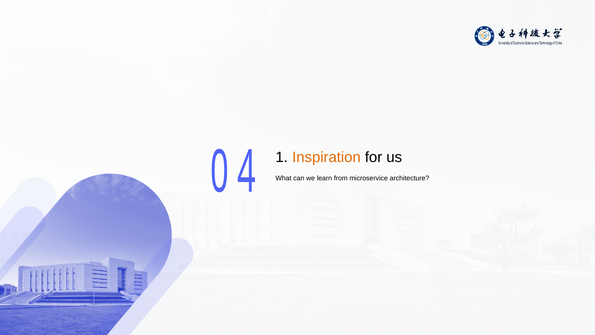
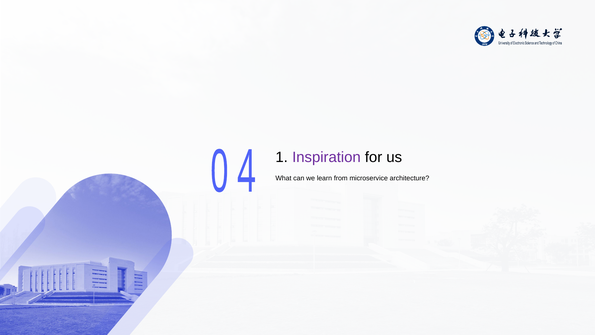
Inspiration colour: orange -> purple (326, 157)
